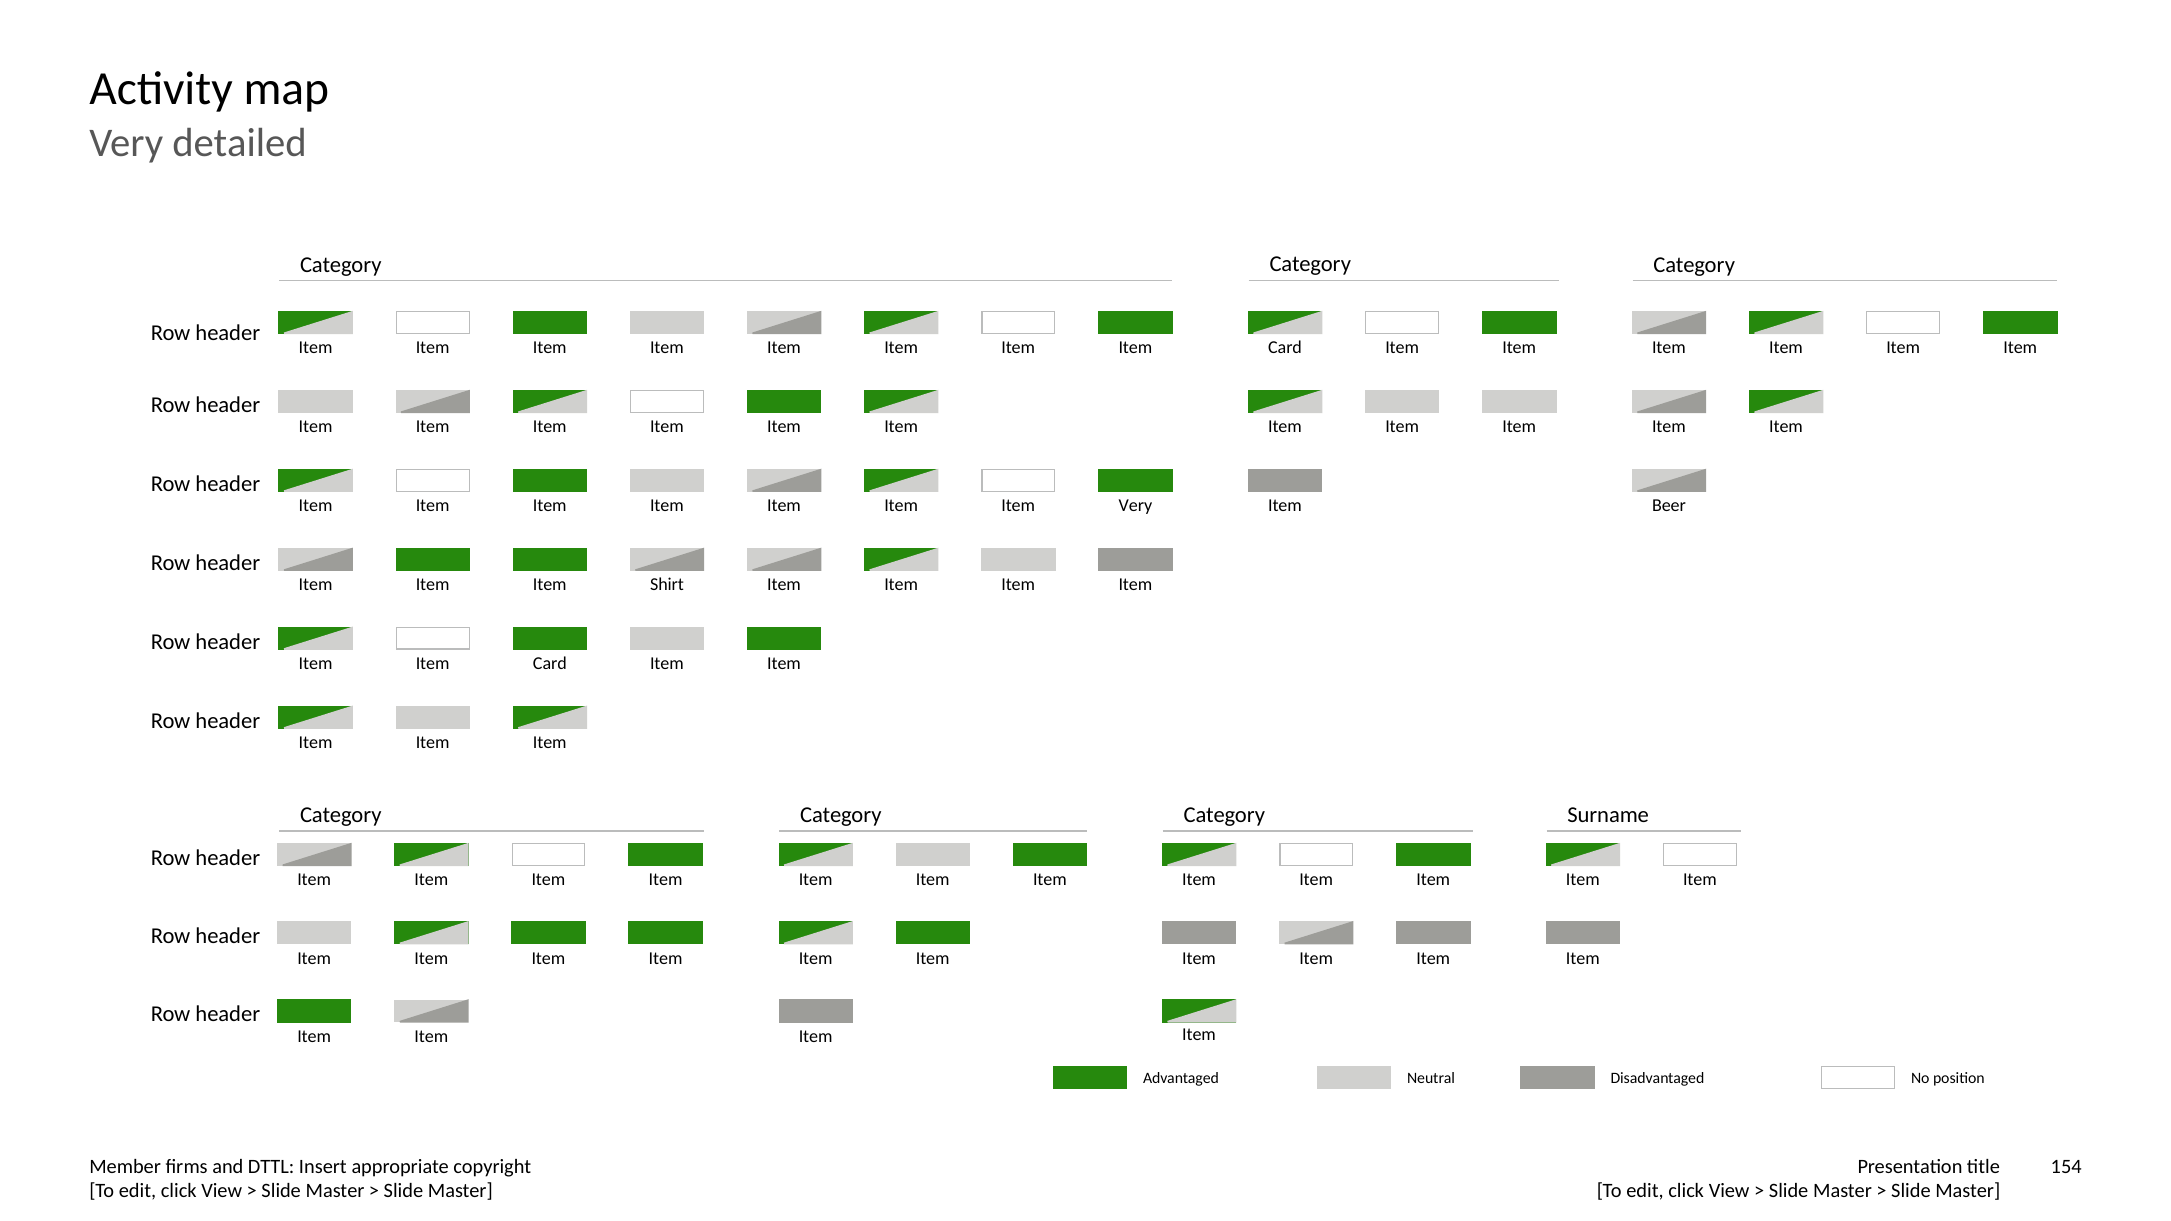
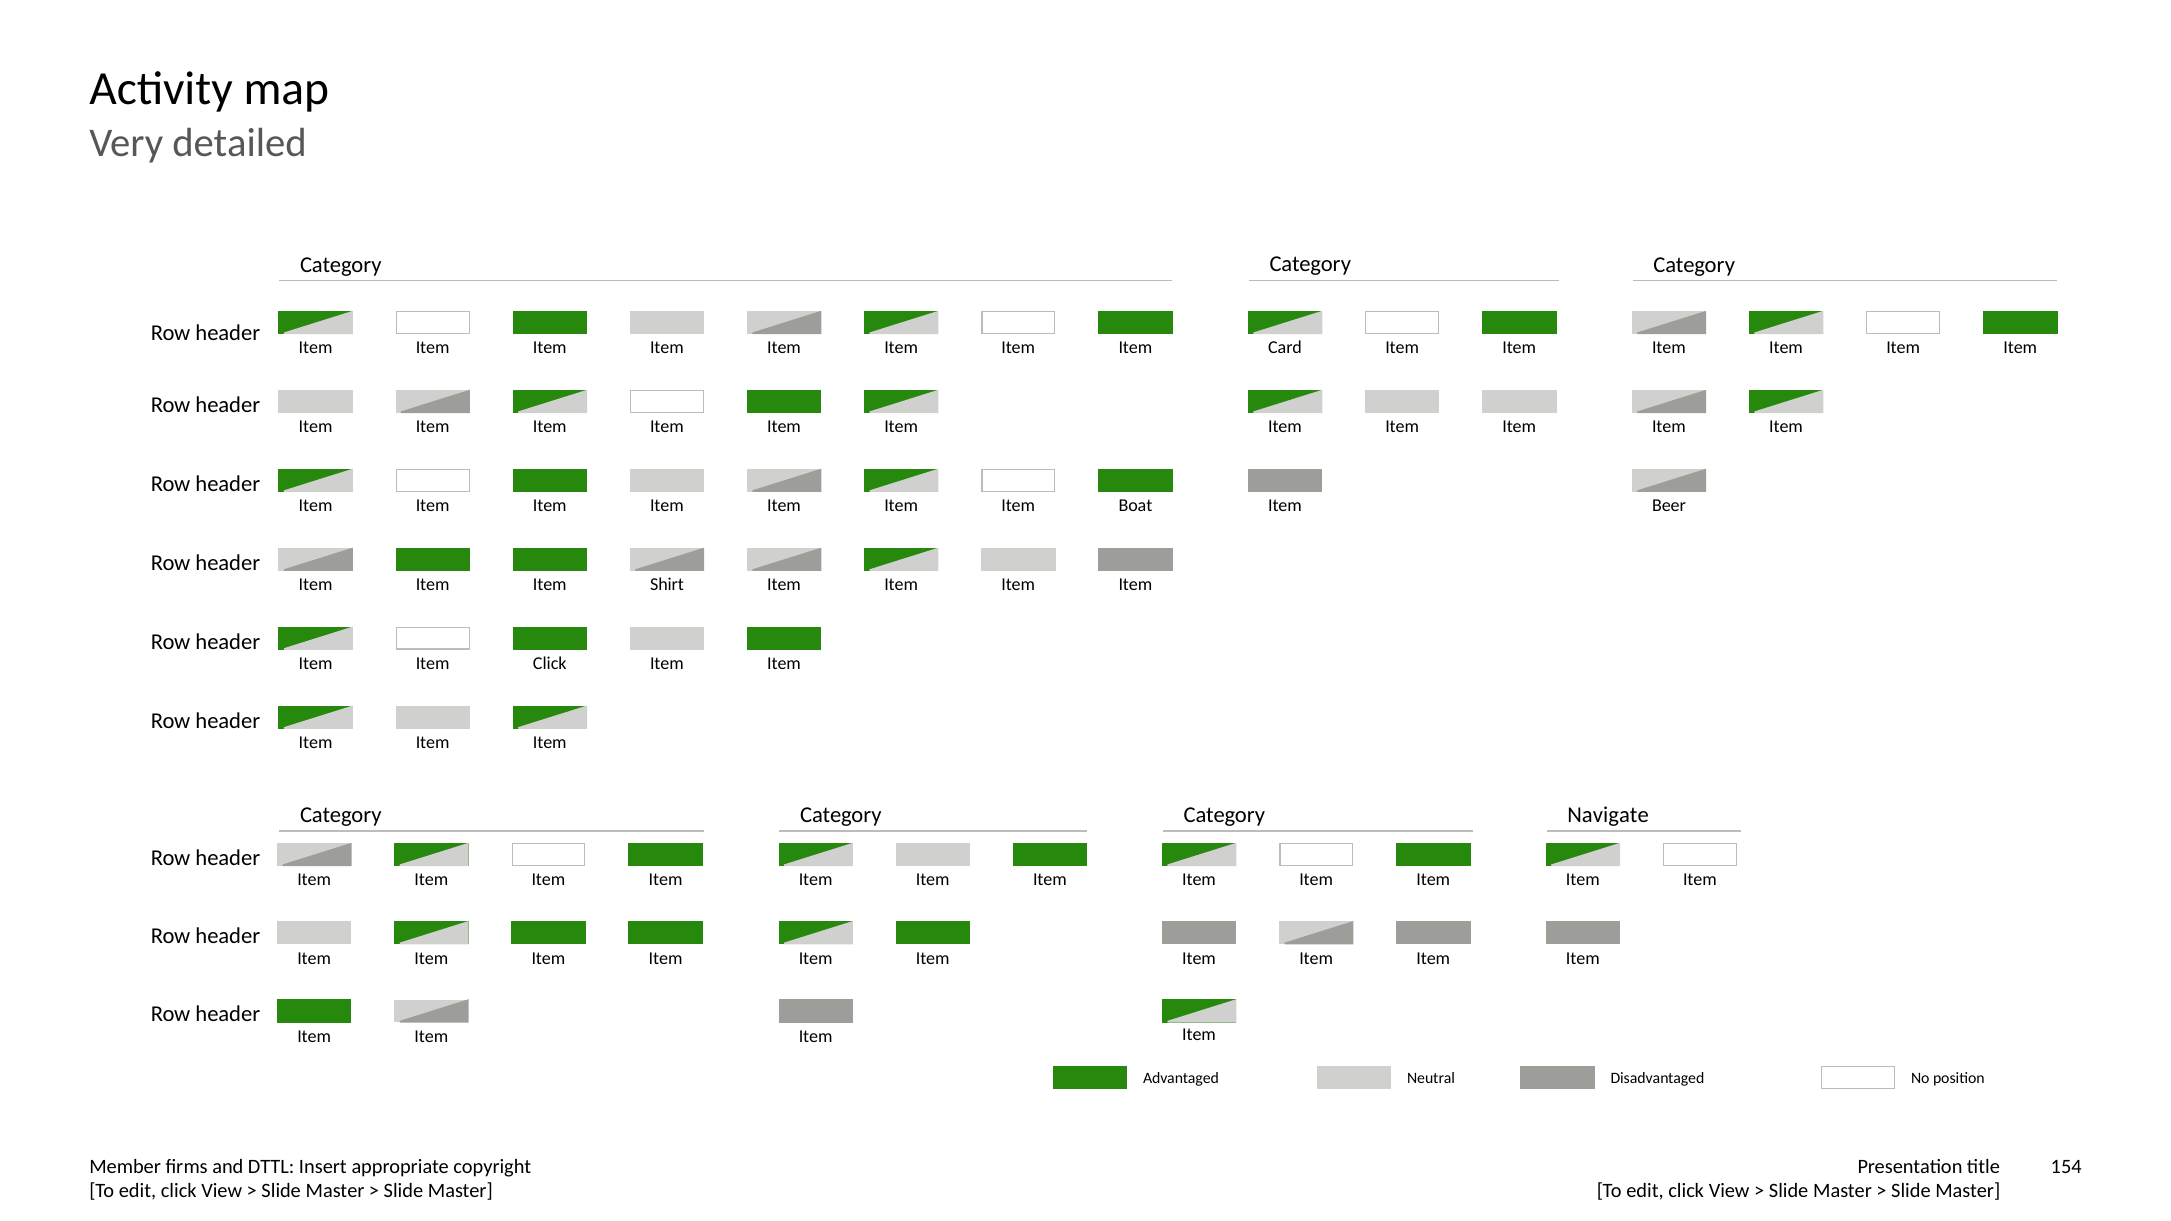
Item Very: Very -> Boat (1135, 506)
Card: Card -> Click (550, 664)
Surname: Surname -> Navigate (1608, 815)
